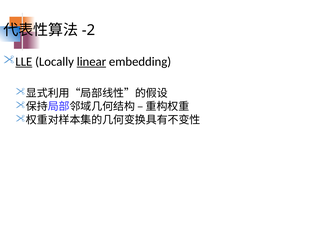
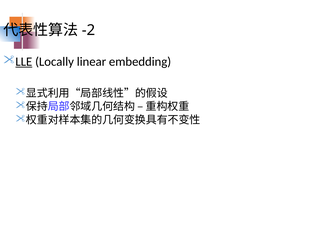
linear underline: present -> none (91, 62)
